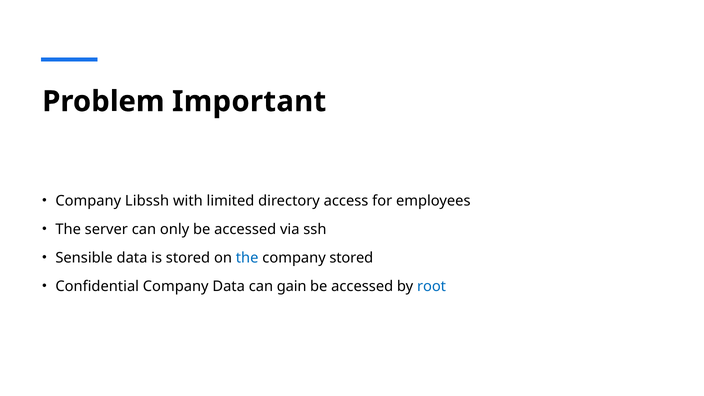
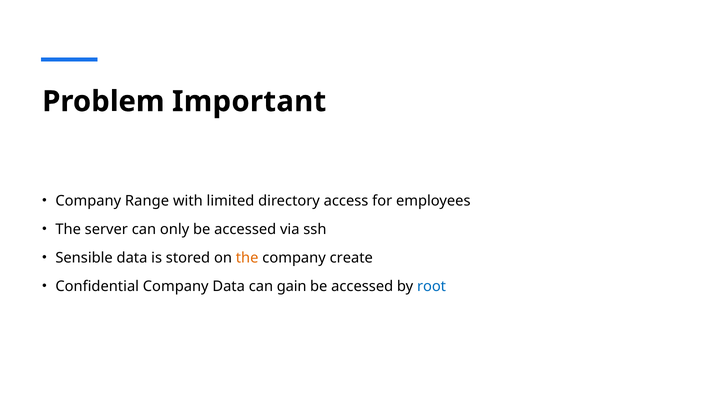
Libssh: Libssh -> Range (147, 201)
the colour: blue -> orange (247, 258)
company stored: stored -> create (351, 258)
